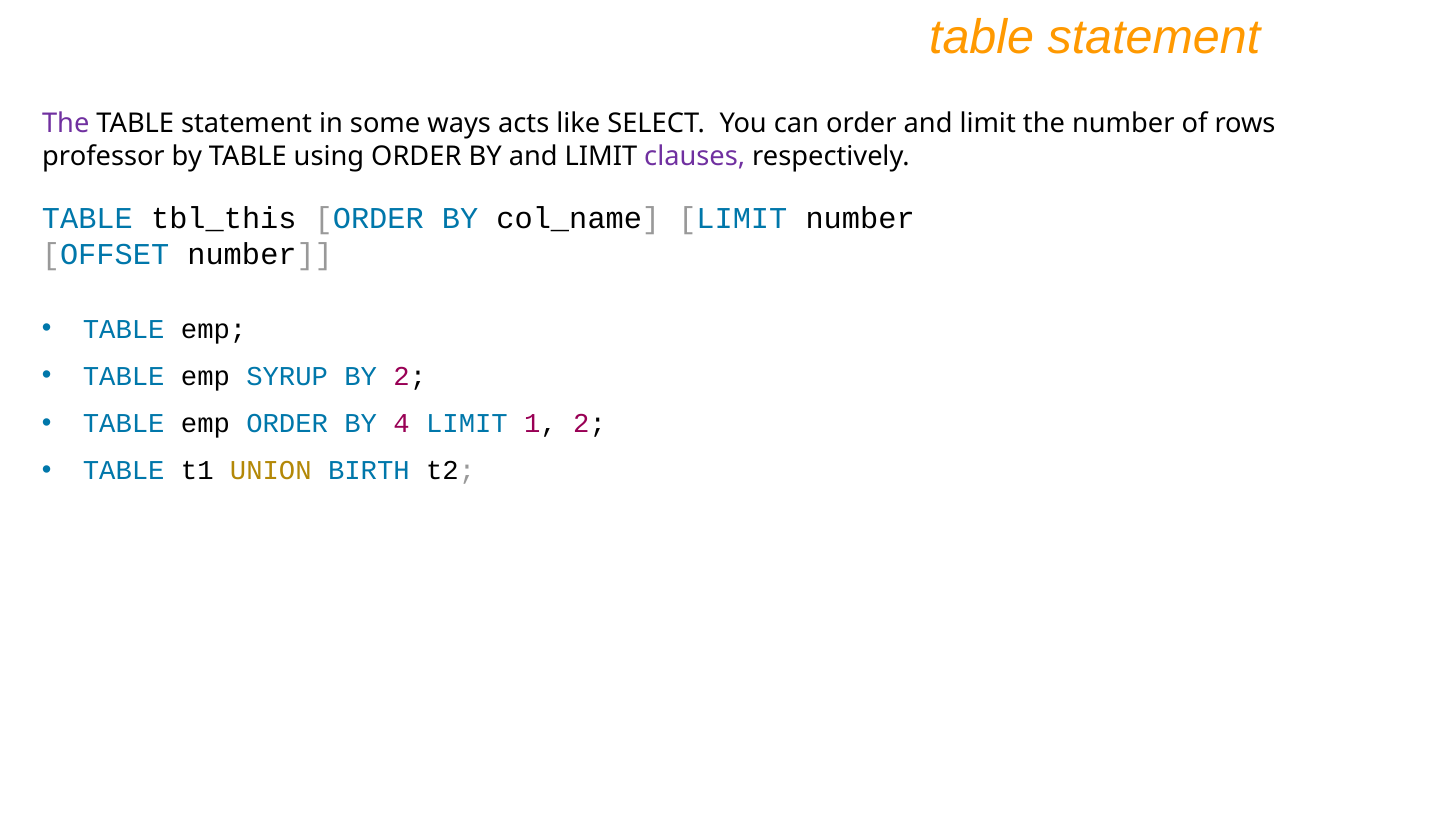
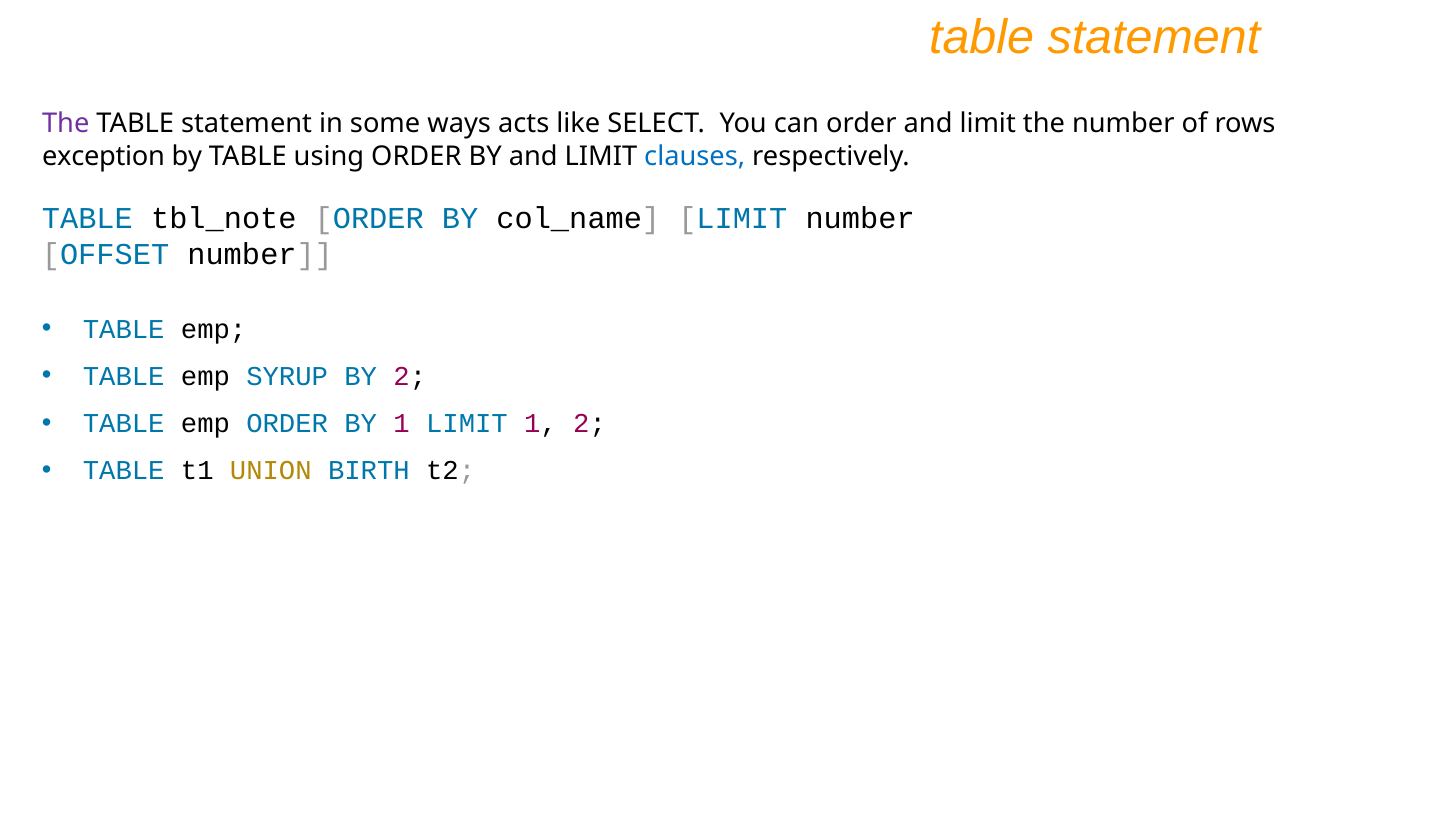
professor: professor -> exception (104, 156)
clauses colour: purple -> blue (695, 156)
tbl_this: tbl_this -> tbl_note (224, 219)
BY 4: 4 -> 1 (402, 424)
